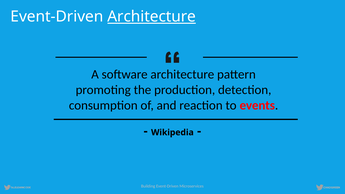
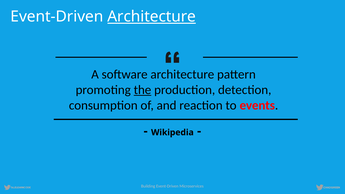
the underline: none -> present (142, 90)
